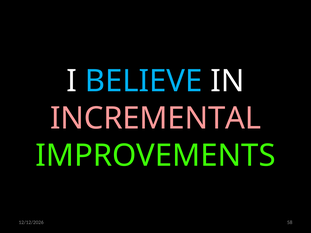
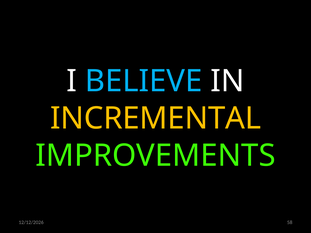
INCREMENTAL colour: pink -> yellow (156, 119)
